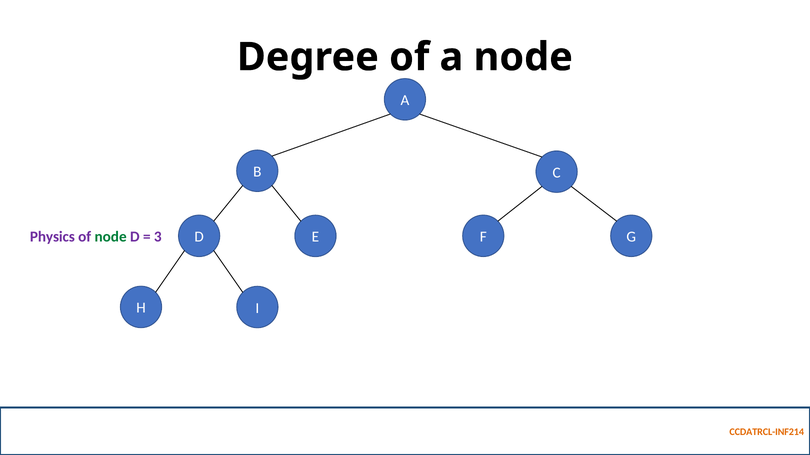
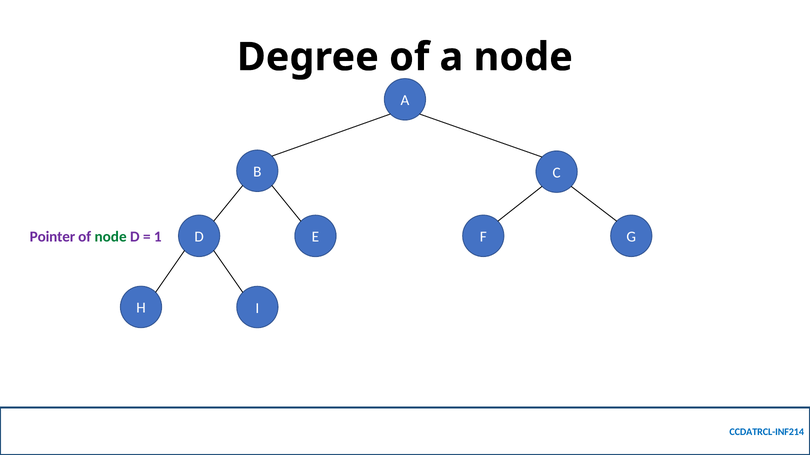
Physics: Physics -> Pointer (52, 237)
3: 3 -> 1 (158, 237)
CCDATRCL-INF214 colour: orange -> blue (767, 432)
